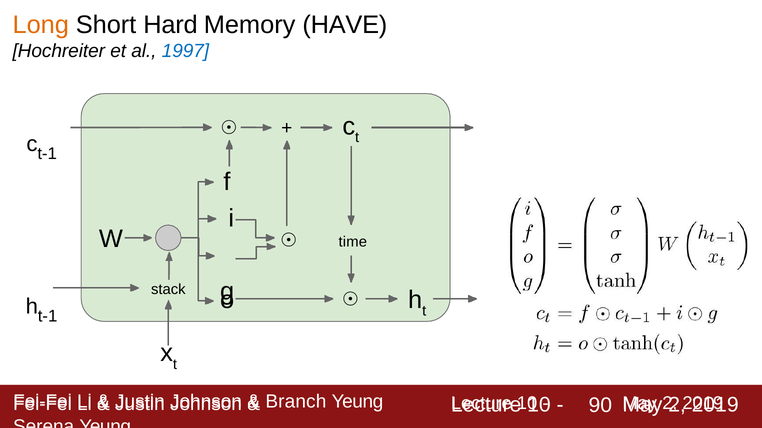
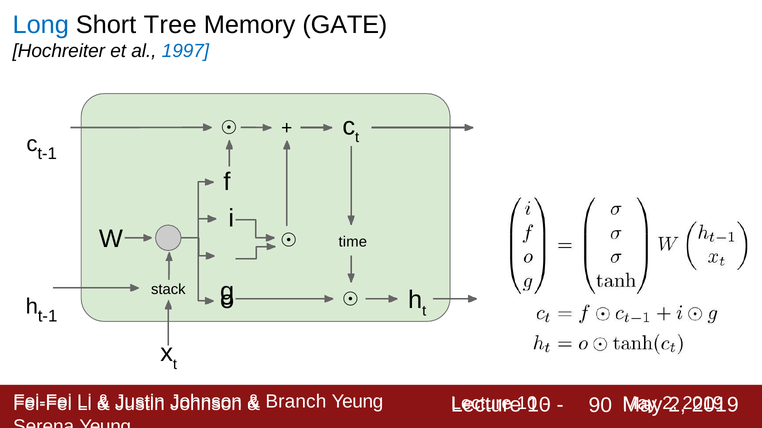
Long colour: orange -> blue (41, 25)
Hard: Hard -> Tree (170, 25)
HAVE: HAVE -> GATE (345, 25)
